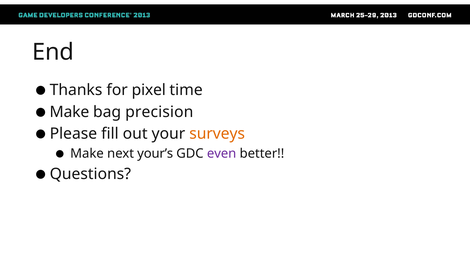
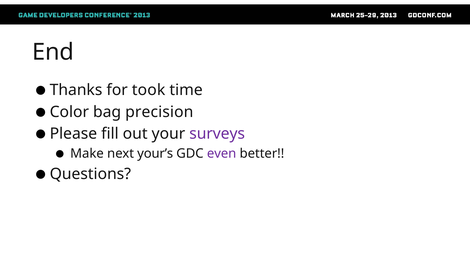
pixel: pixel -> took (149, 90)
Make: Make -> Color (69, 112)
surveys colour: orange -> purple (217, 134)
